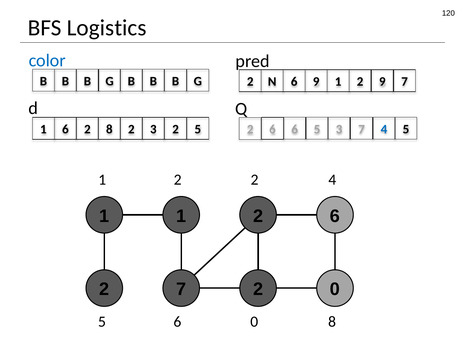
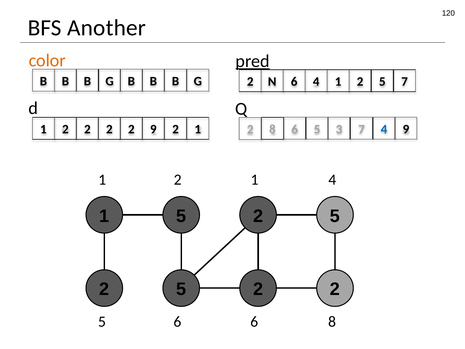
Logistics: Logistics -> Another (107, 28)
color colour: blue -> orange (47, 61)
pred underline: none -> present (253, 61)
6 9: 9 -> 4 (316, 81)
1 2 9: 9 -> 5 (382, 81)
6: 6 -> 2 (65, 129)
8: 8 -> 2 (109, 129)
2 3: 3 -> 9 (153, 129)
5: 5 -> 1 (198, 129)
6: 6 -> 8 (272, 129)
4 5: 5 -> 9 (406, 129)
2: 2 -> 1 (255, 180)
1 1: 1 -> 5 (181, 216)
6: 6 -> 5 (335, 216)
7: 7 -> 5 (181, 289)
0: 0 -> 2 (335, 289)
5 0: 0 -> 6 (254, 322)
